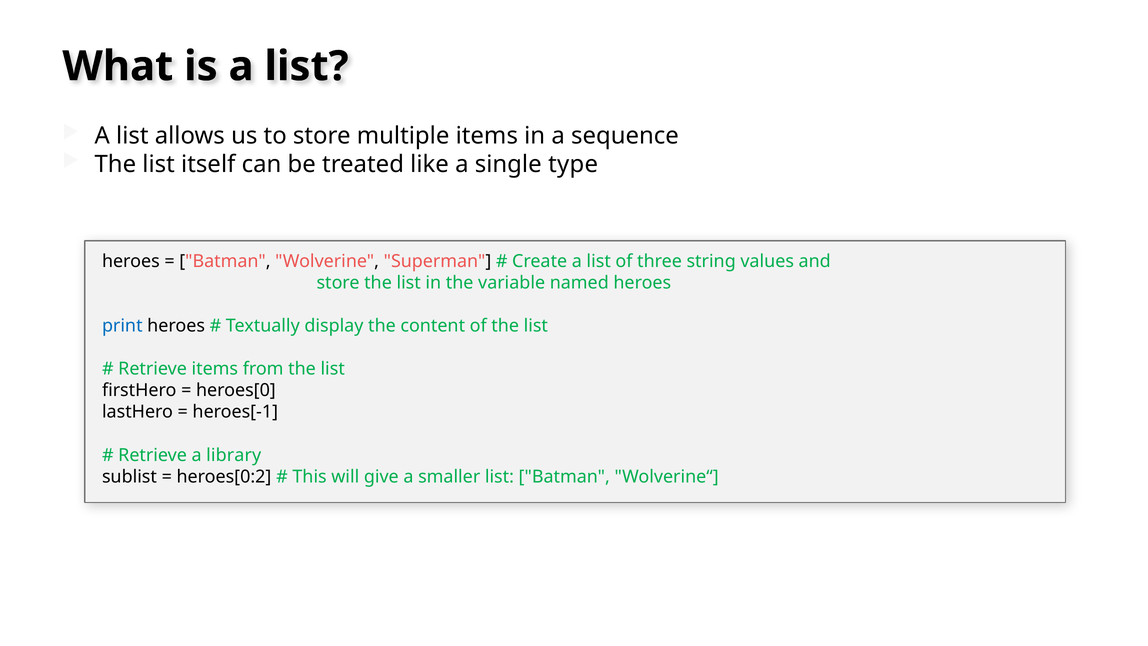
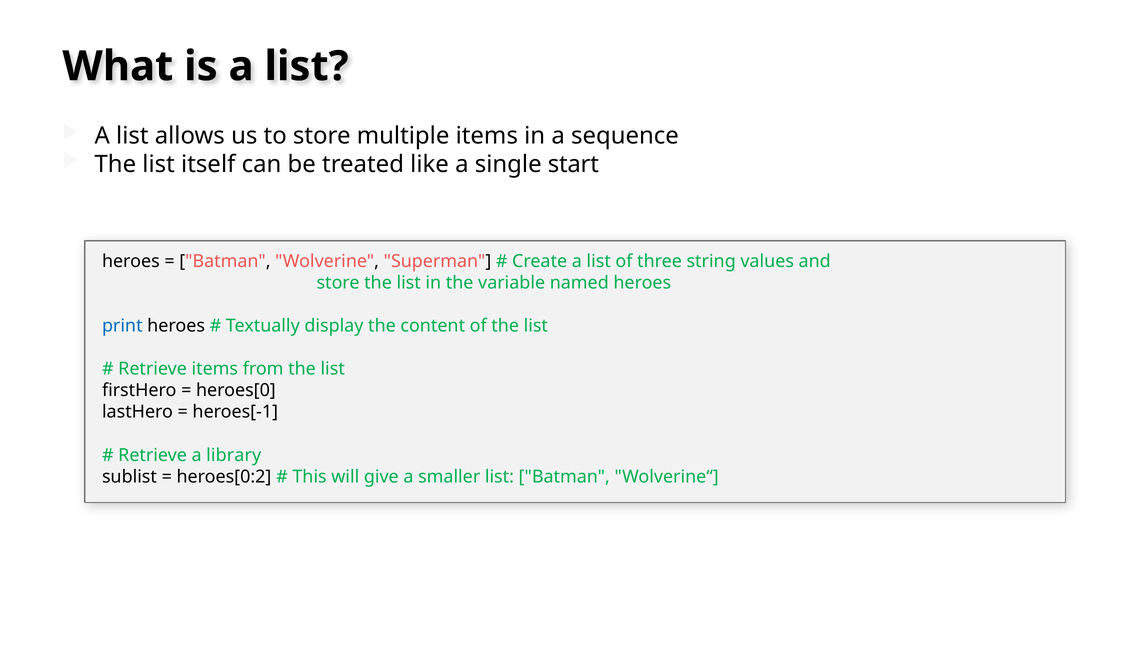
type: type -> start (573, 164)
